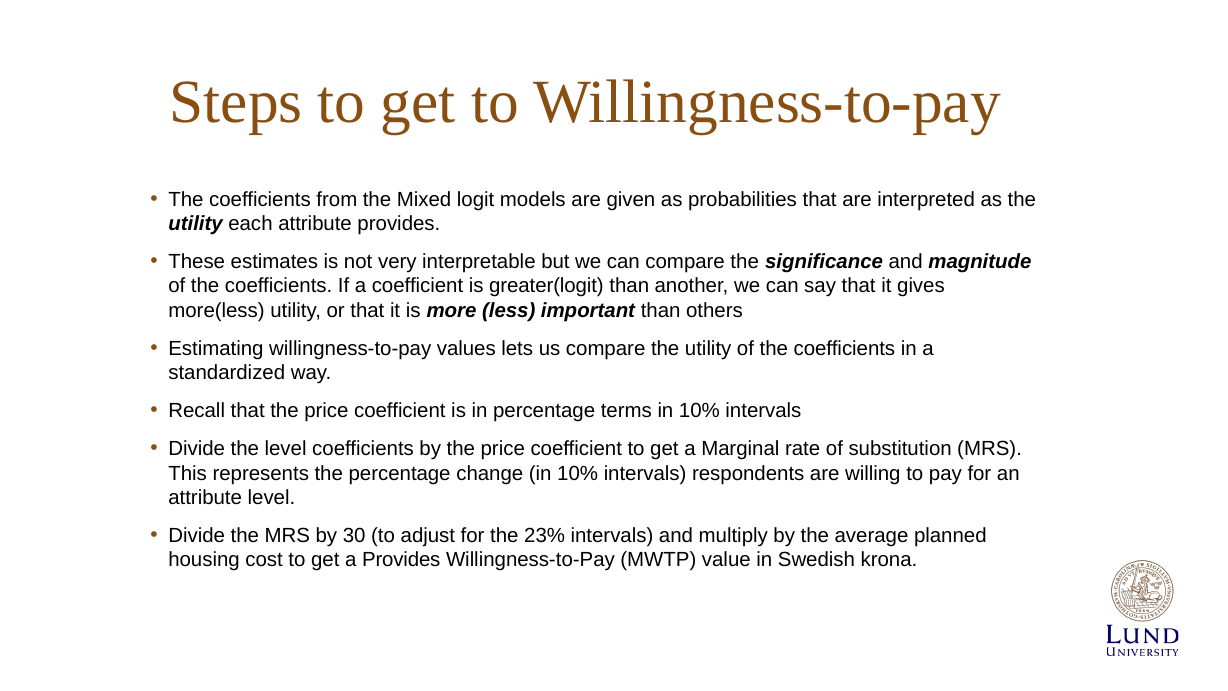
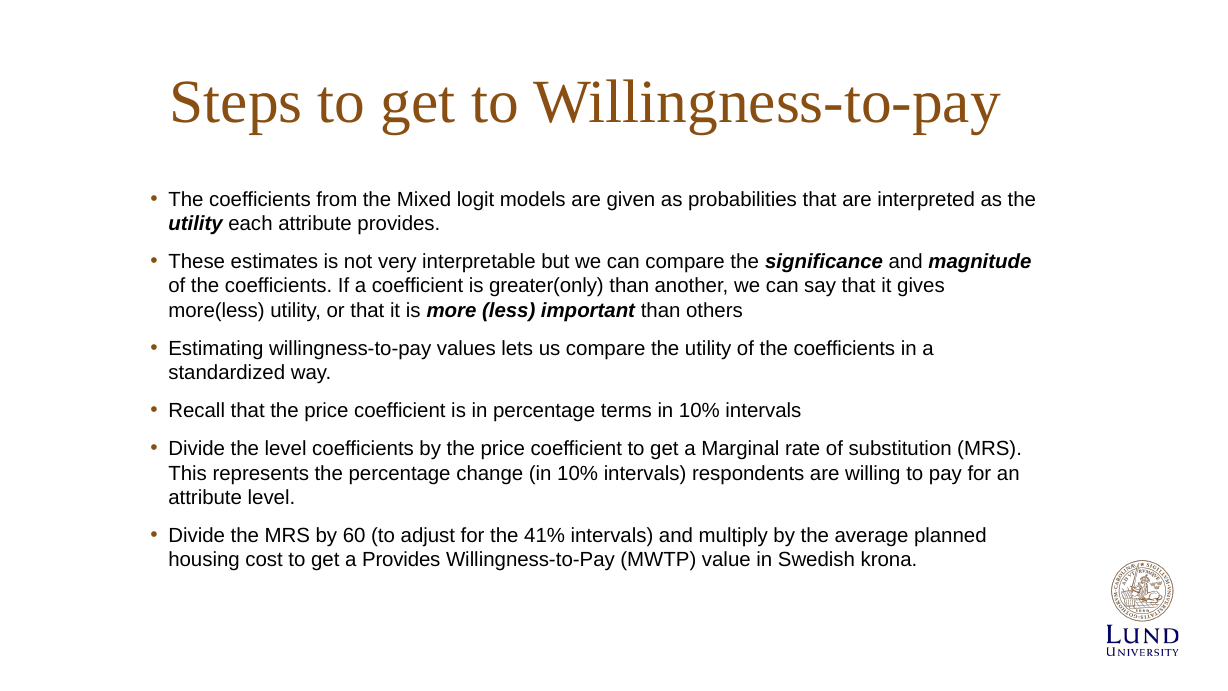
greater(logit: greater(logit -> greater(only (546, 286)
30: 30 -> 60 (354, 535)
23%: 23% -> 41% (545, 535)
